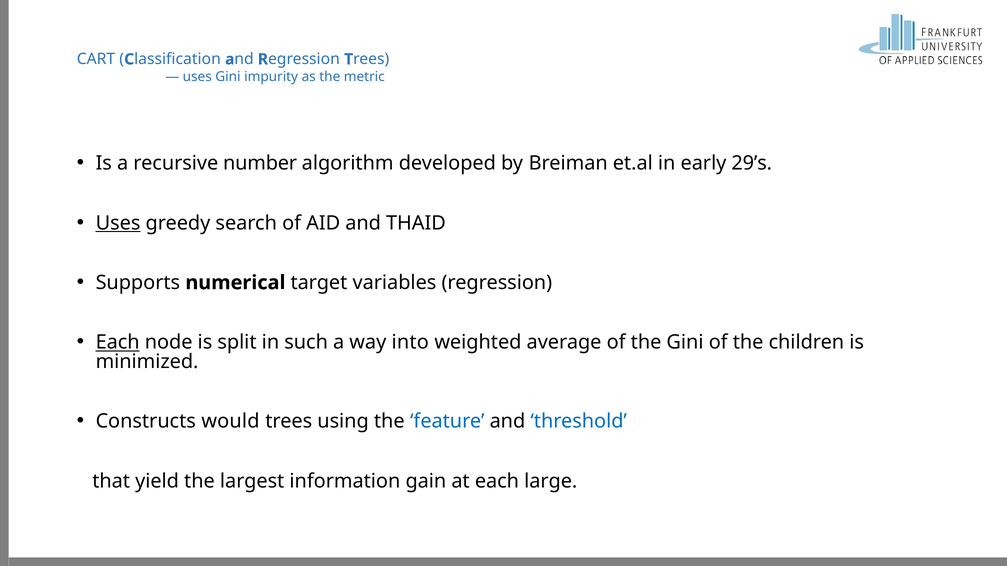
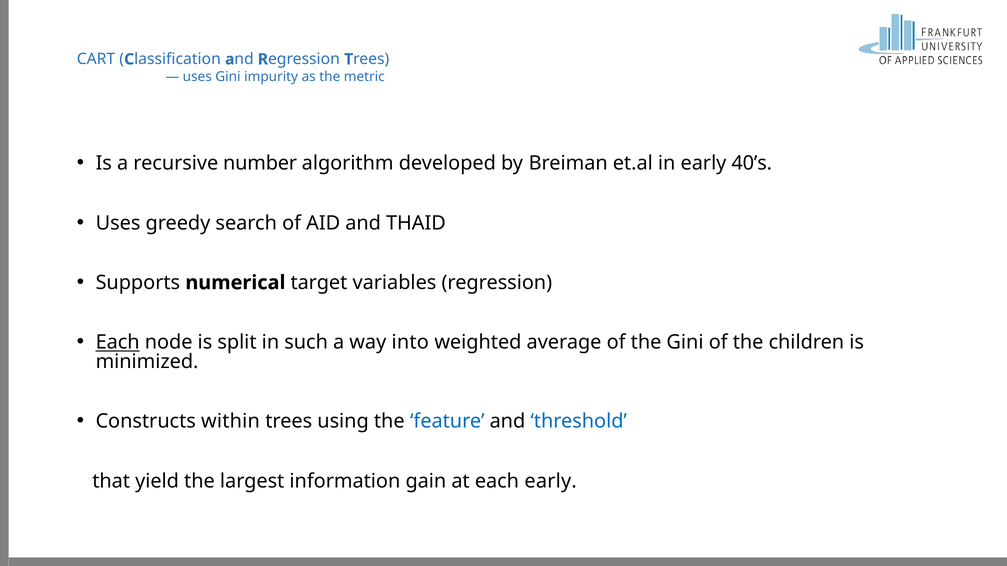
29’s: 29’s -> 40’s (752, 163)
Uses underline: present -> none (118, 223)
would: would -> within (230, 422)
each large: large -> early (551, 481)
